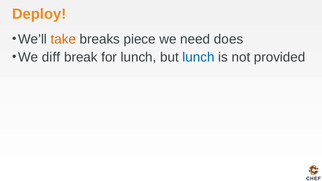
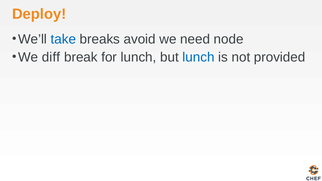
take colour: orange -> blue (63, 39)
piece: piece -> avoid (140, 39)
does: does -> node (229, 39)
